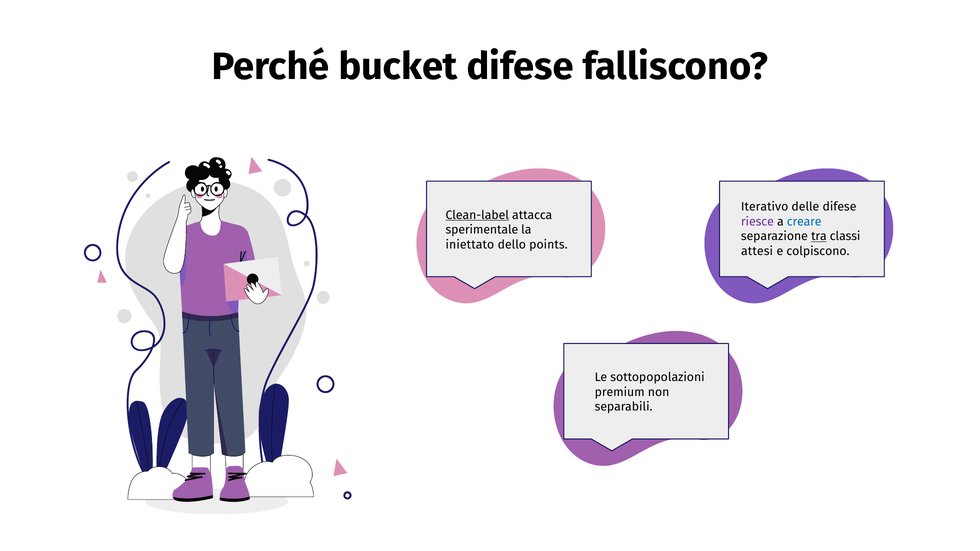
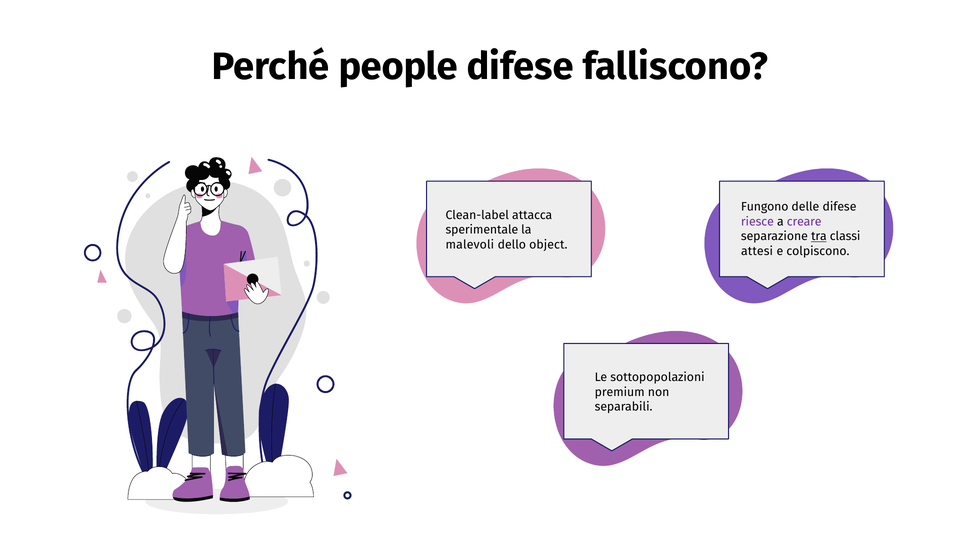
bucket: bucket -> people (398, 67)
Iterativo: Iterativo -> Fungono (765, 207)
Clean-label underline: present -> none (477, 215)
creare colour: blue -> purple (804, 222)
iniettato: iniettato -> malevoli (470, 245)
points: points -> object (548, 245)
